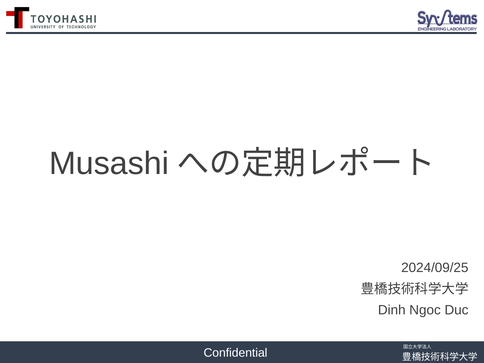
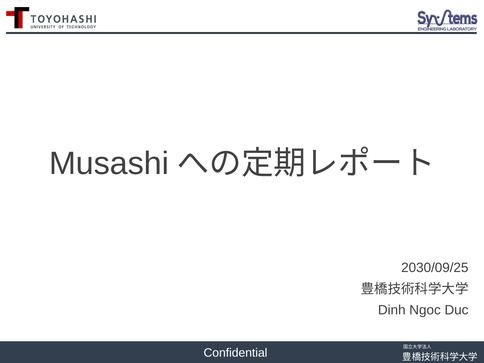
2024/09/25: 2024/09/25 -> 2030/09/25 (435, 268)
